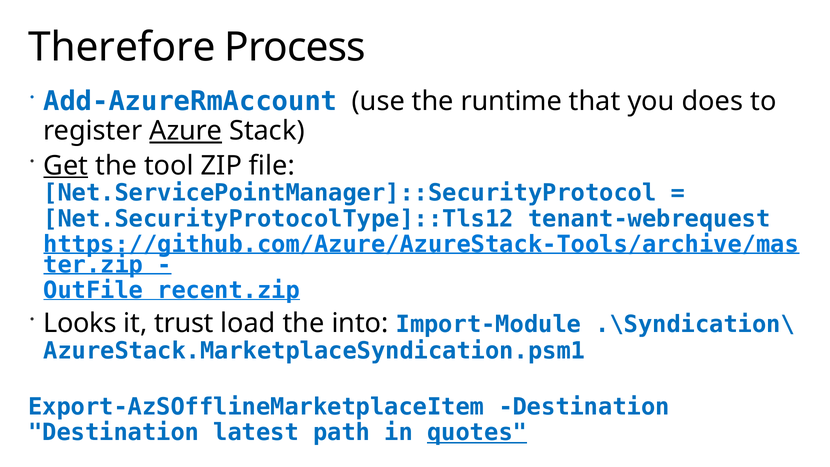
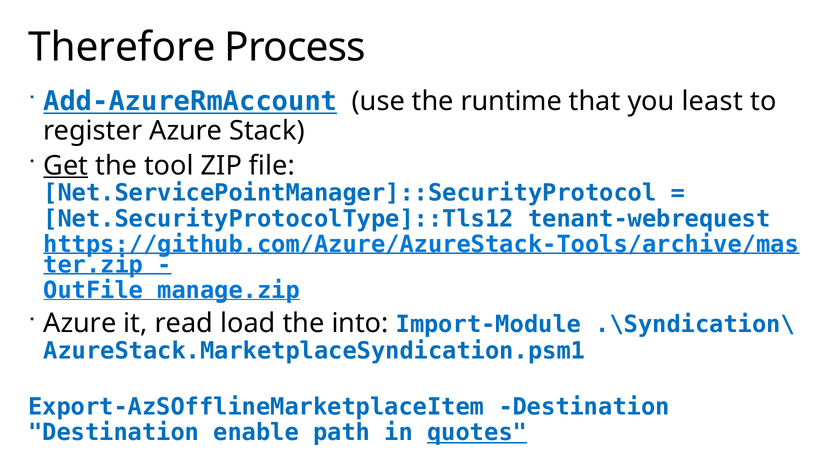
Add-AzureRmAccount underline: none -> present (190, 101)
does: does -> least (712, 101)
Azure underline: present -> none (186, 131)
recent.zip: recent.zip -> manage.zip (229, 290)
Looks: Looks -> Azure (80, 323)
trust: trust -> read (184, 323)
latest: latest -> enable (256, 432)
